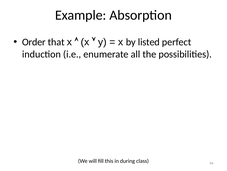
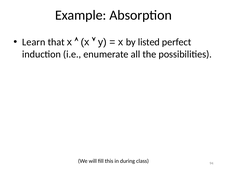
Order: Order -> Learn (34, 42)
